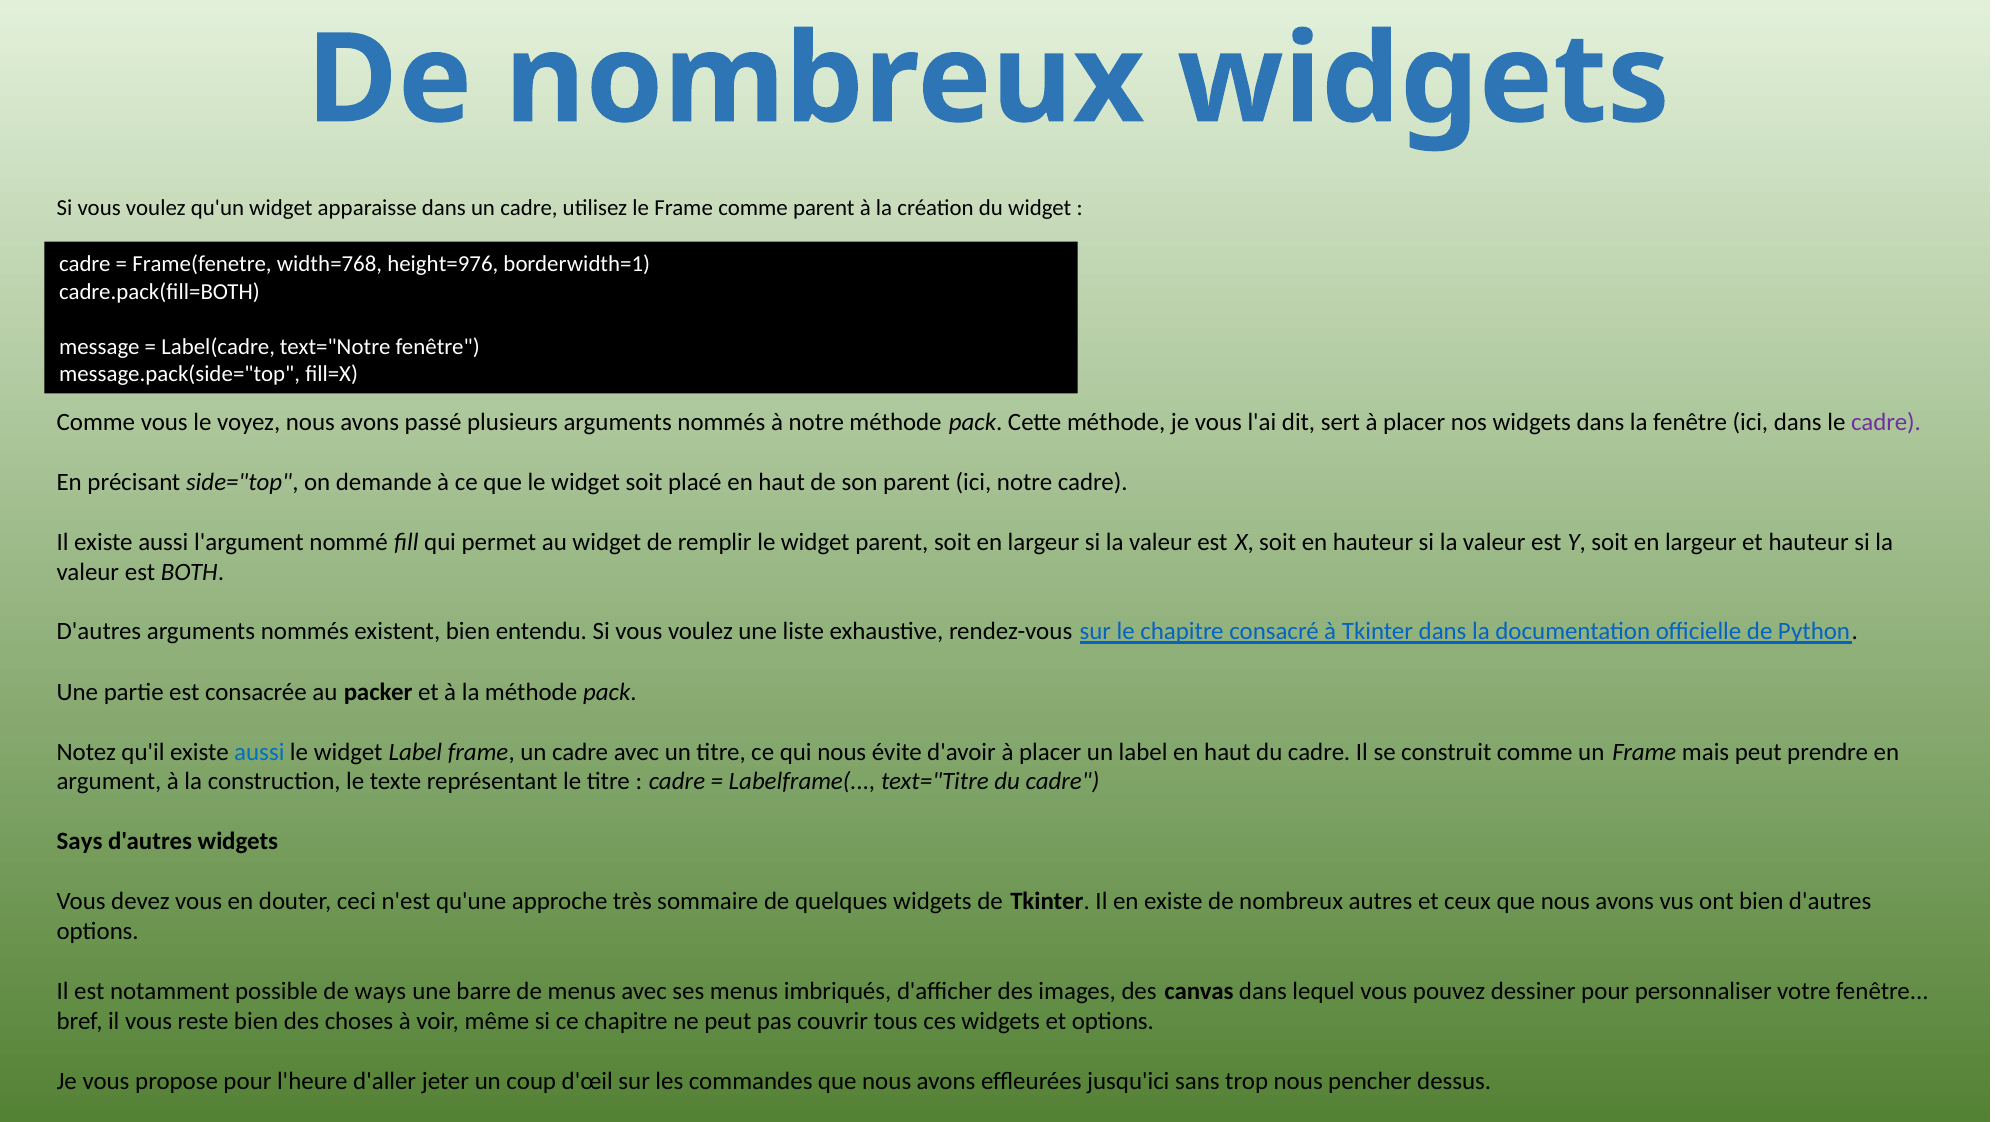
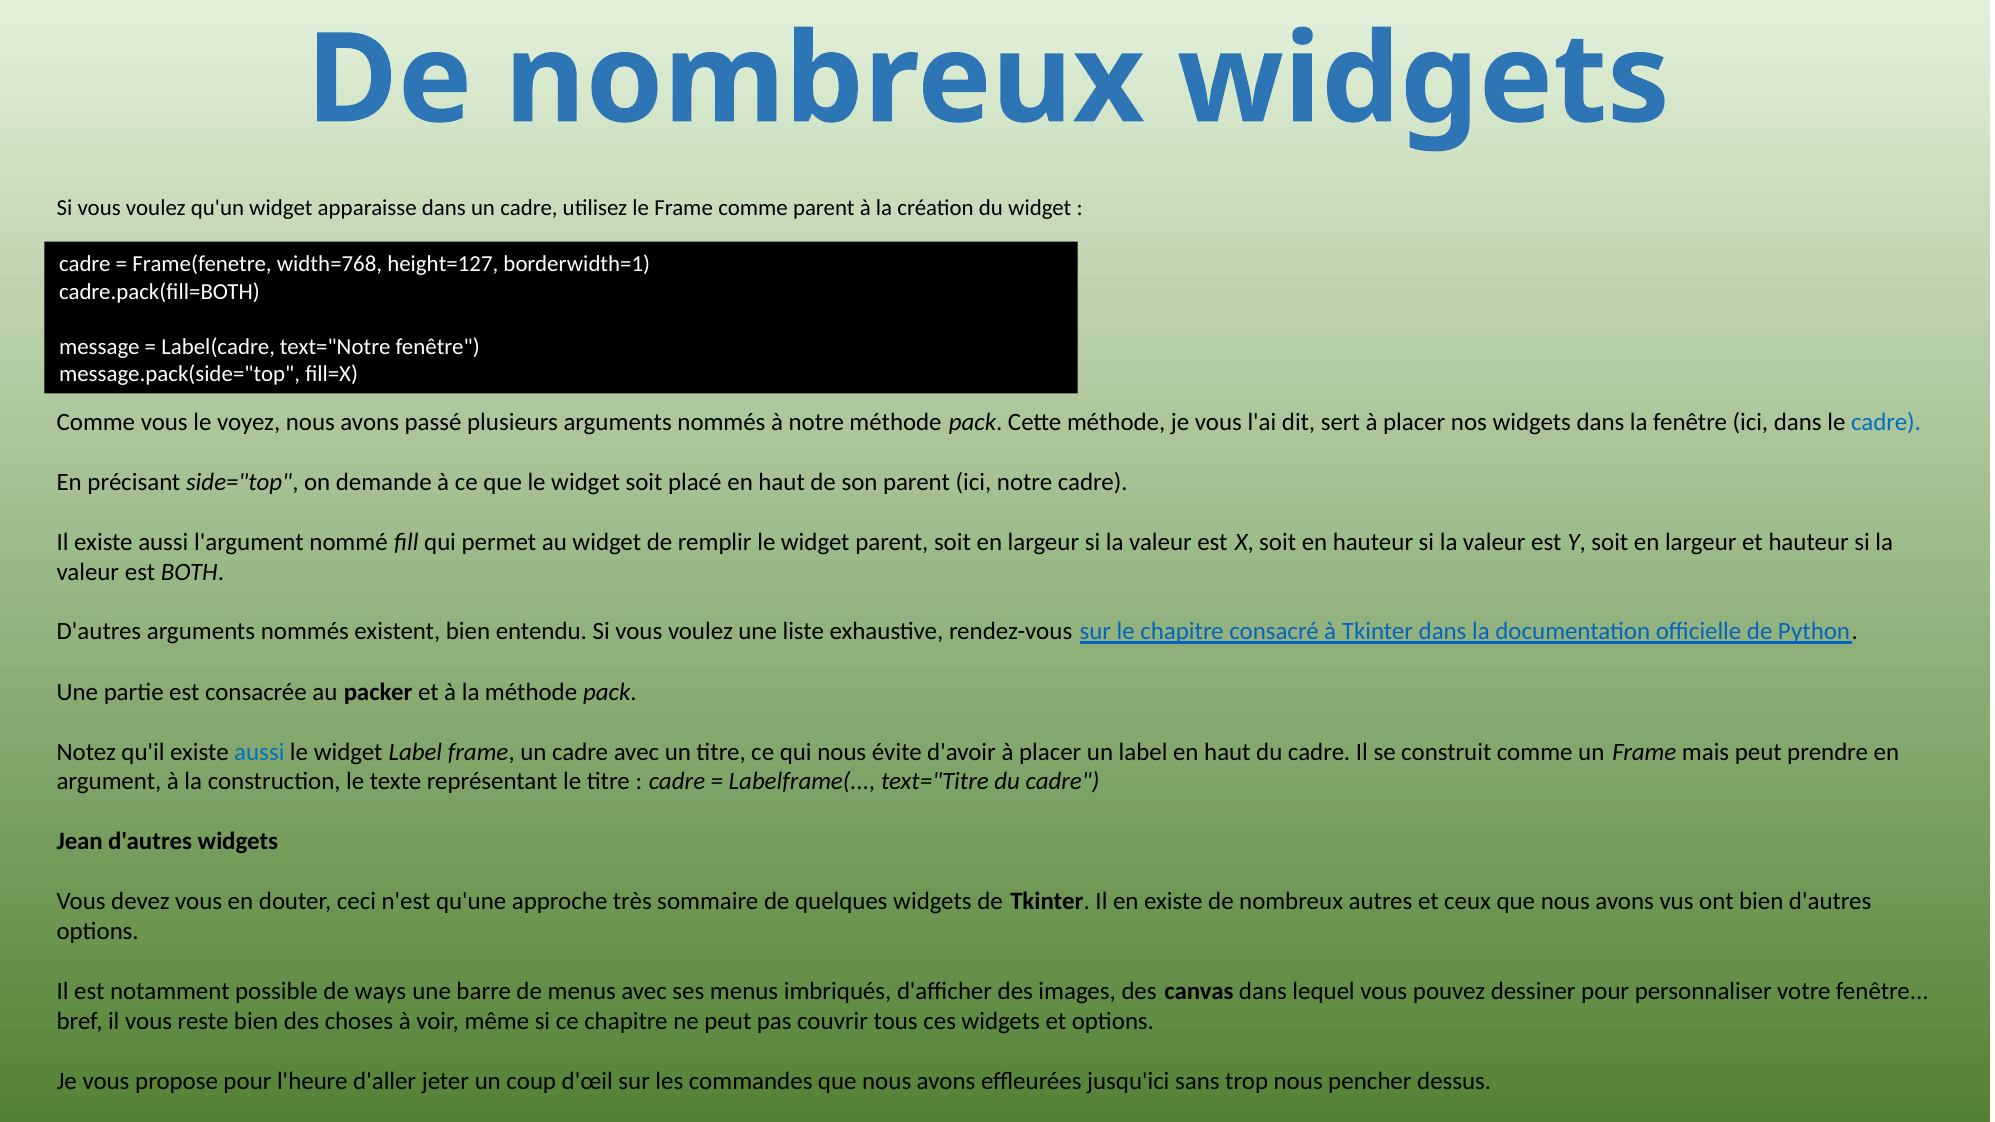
height=976: height=976 -> height=127 (443, 264)
cadre colour: purple -> blue (1886, 422)
Says: Says -> Jean (80, 842)
